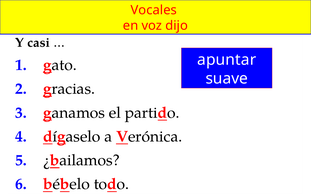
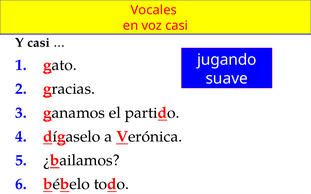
voz dijo: dijo -> casi (177, 26)
apuntar: apuntar -> jugando (227, 60)
